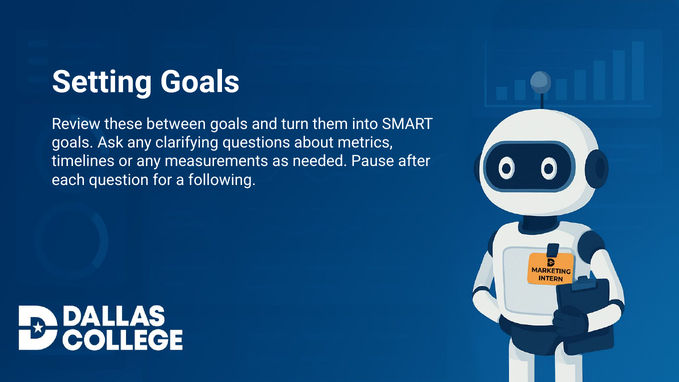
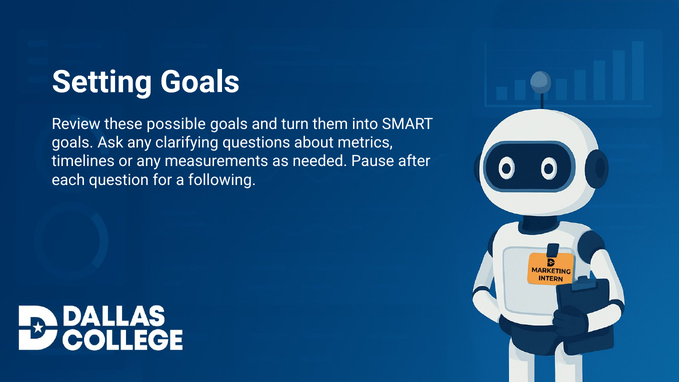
between: between -> possible (176, 124)
